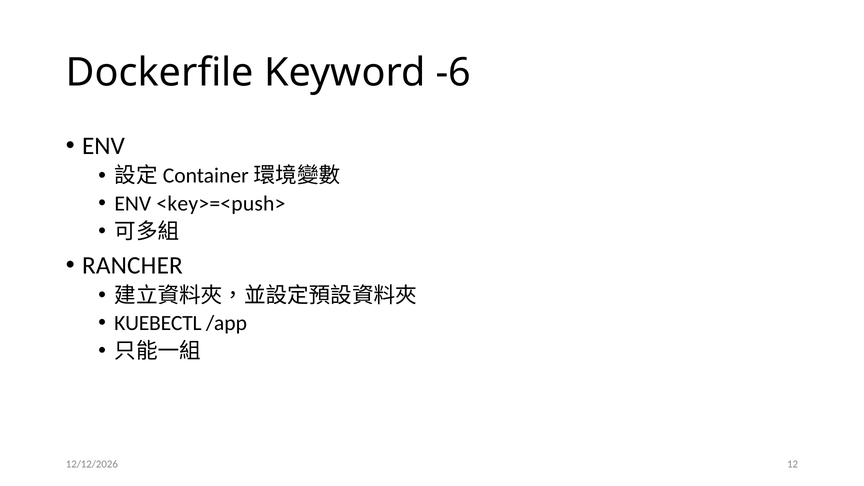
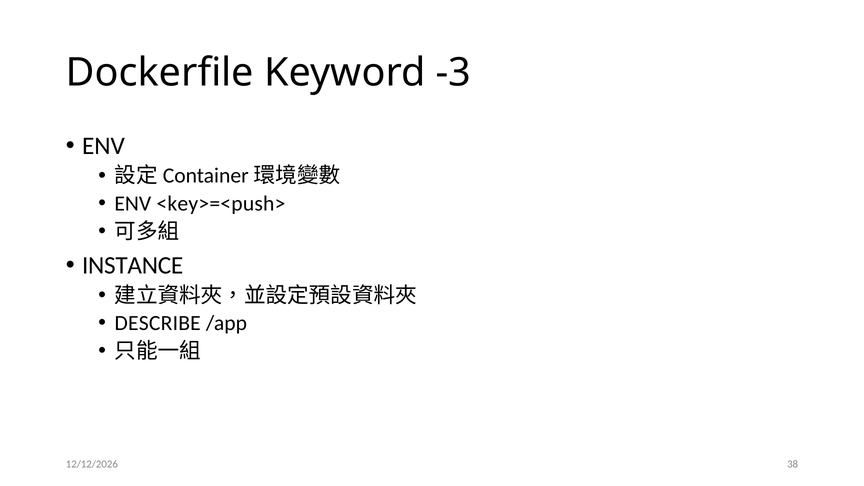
-6: -6 -> -3 (453, 73)
RANCHER: RANCHER -> INSTANCE (133, 266)
KUEBECTL: KUEBECTL -> DESCRIBE (158, 323)
12: 12 -> 38 (793, 464)
